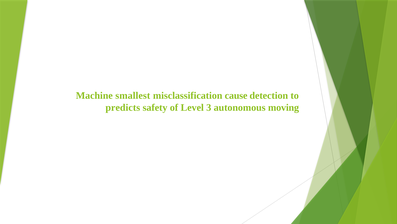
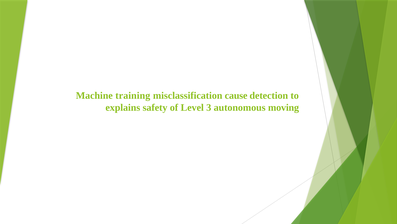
smallest: smallest -> training (133, 95)
predicts: predicts -> explains (123, 107)
